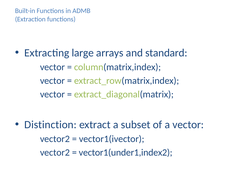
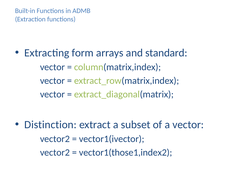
large: large -> form (83, 53)
vector1(under1,index2: vector1(under1,index2 -> vector1(those1,index2 (126, 153)
